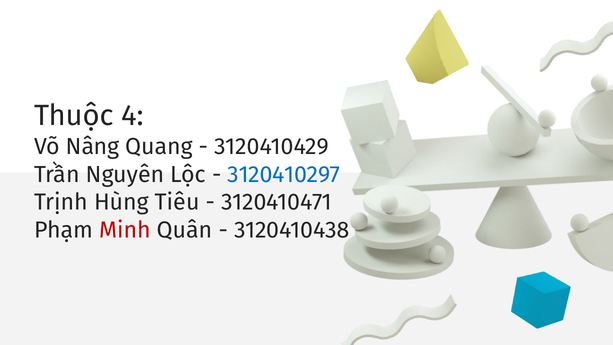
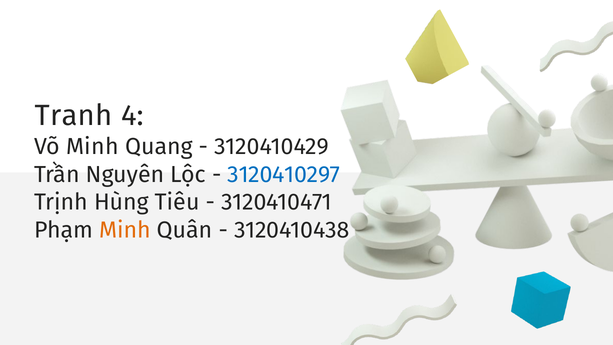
Thuộc: Thuộc -> Tranh (74, 116)
Võ Nâng: Nâng -> Minh (92, 147)
Minh colour: red -> orange (125, 230)
